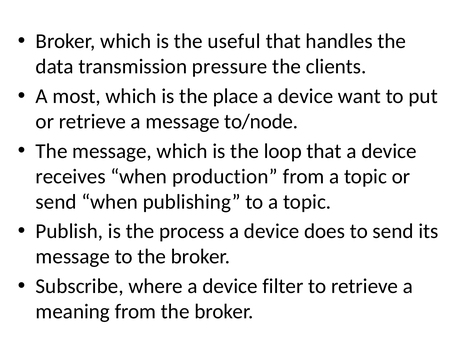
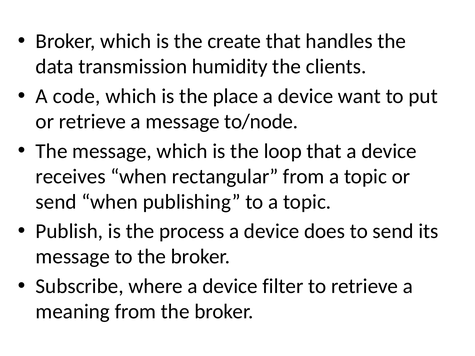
useful: useful -> create (234, 41)
pressure: pressure -> humidity (230, 67)
most: most -> code (77, 96)
production: production -> rectangular (225, 177)
